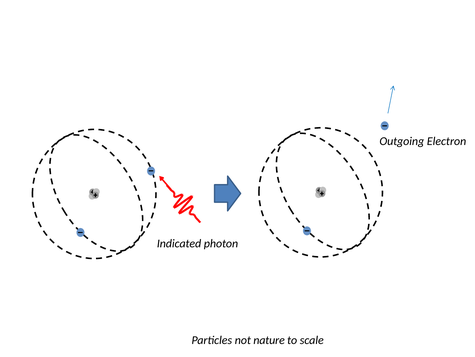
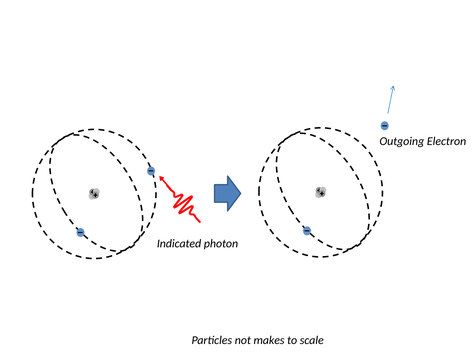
nature: nature -> makes (269, 339)
